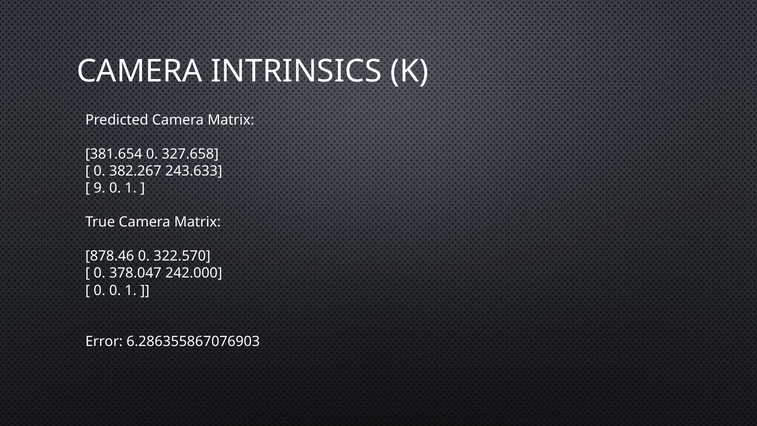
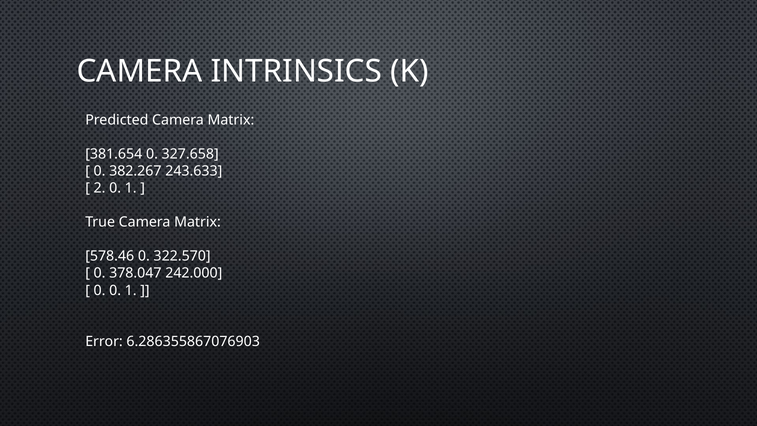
9: 9 -> 2 (100, 188)
878.46: 878.46 -> 578.46 (110, 256)
